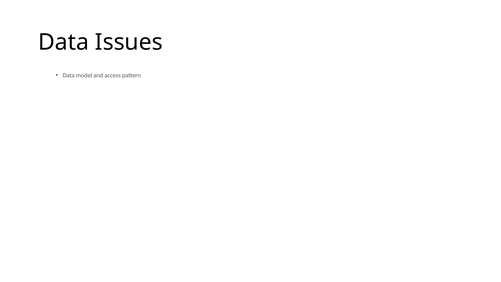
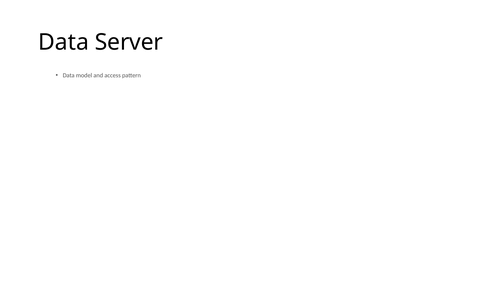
Issues: Issues -> Server (129, 42)
